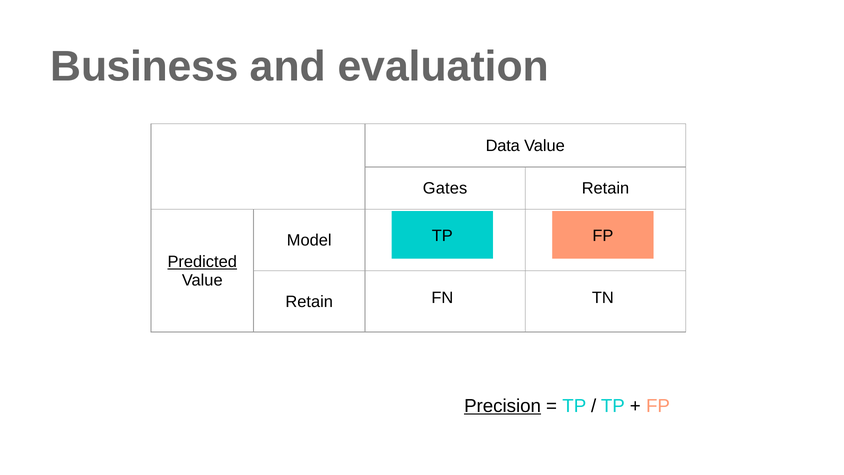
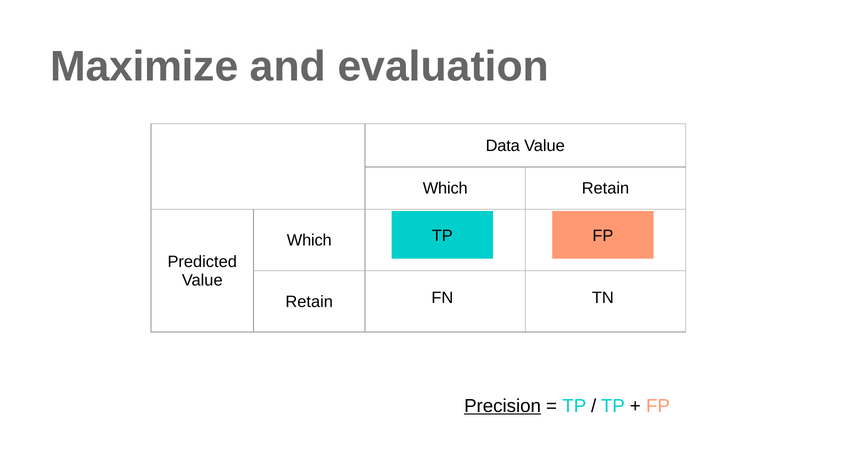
Business: Business -> Maximize (144, 67)
Gates: Gates -> Which (445, 188)
Model: Model -> Which (309, 240)
Predicted underline: present -> none (202, 262)
